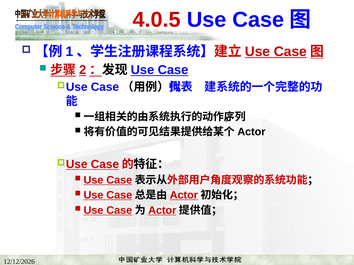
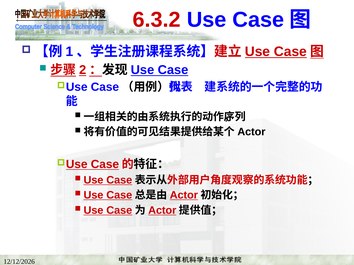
4.0.5: 4.0.5 -> 6.3.2 (157, 20)
